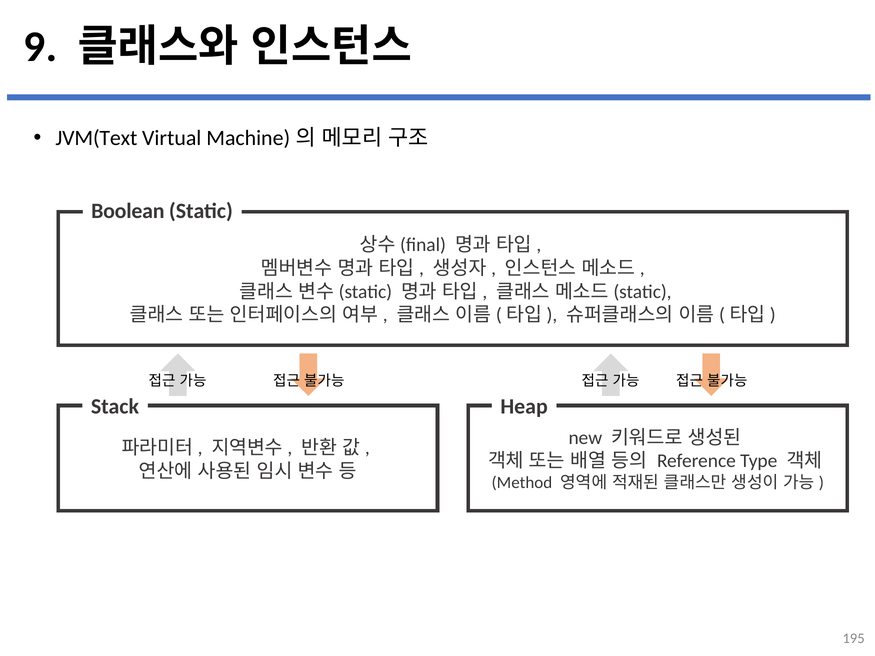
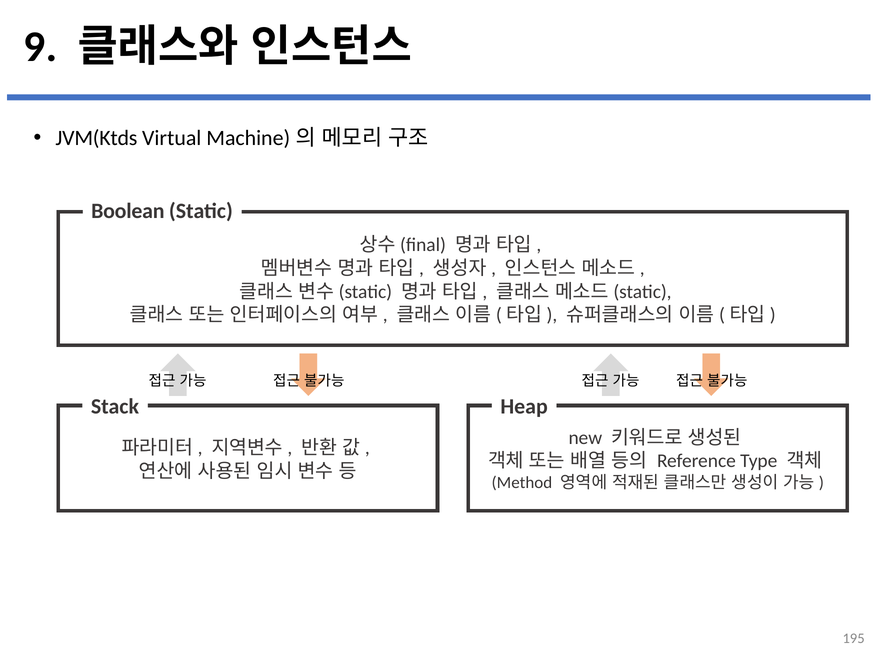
JVM(Text: JVM(Text -> JVM(Ktds (96, 138)
